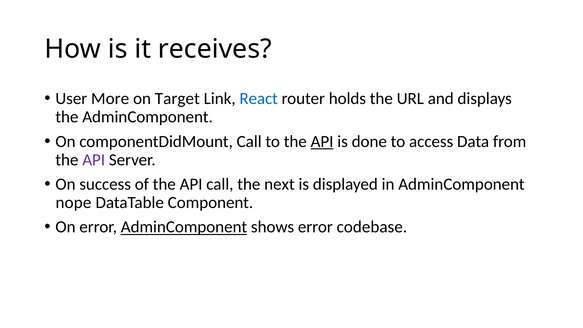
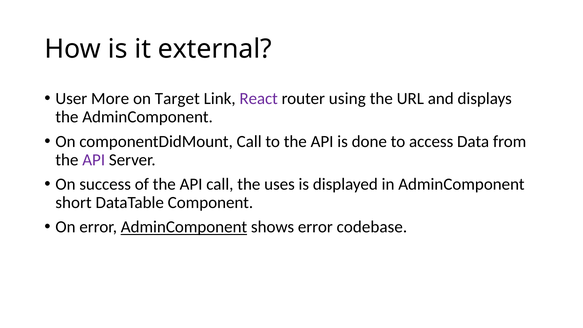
receives: receives -> external (215, 49)
React colour: blue -> purple (259, 99)
holds: holds -> using (347, 99)
API underline: present -> none (322, 141)
next: next -> uses (279, 184)
nope: nope -> short (74, 203)
